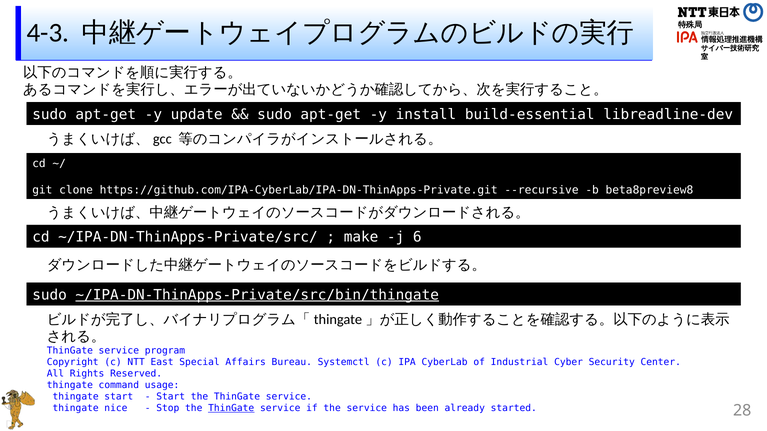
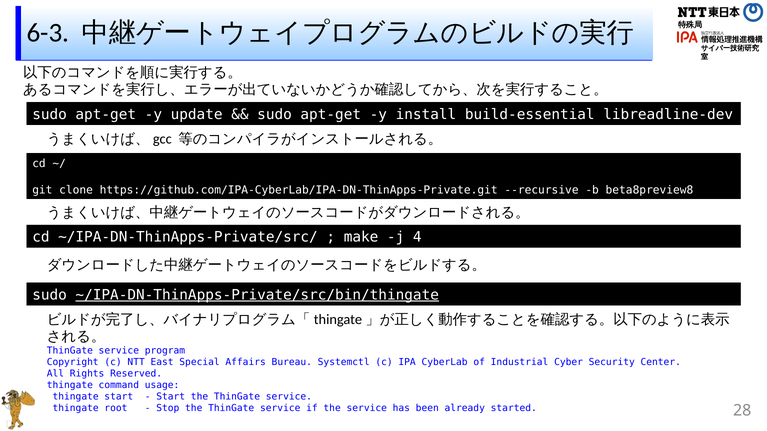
4-3: 4-3 -> 6-3 (48, 33)
6: 6 -> 4 (417, 237)
nice: nice -> root (116, 409)
ThinGate underline: present -> none (231, 409)
